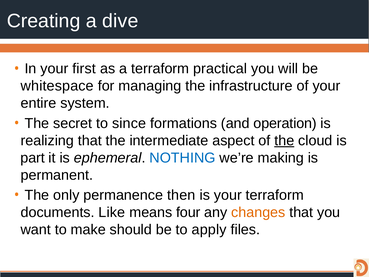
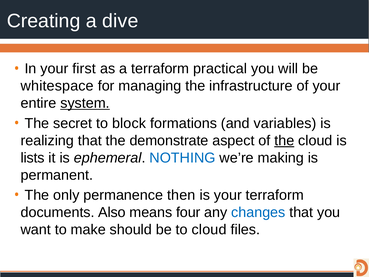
system underline: none -> present (85, 103)
since: since -> block (129, 123)
operation: operation -> variables (285, 123)
intermediate: intermediate -> demonstrate (169, 140)
part: part -> lists (33, 158)
Like: Like -> Also (112, 212)
changes colour: orange -> blue (258, 212)
to apply: apply -> cloud (209, 229)
